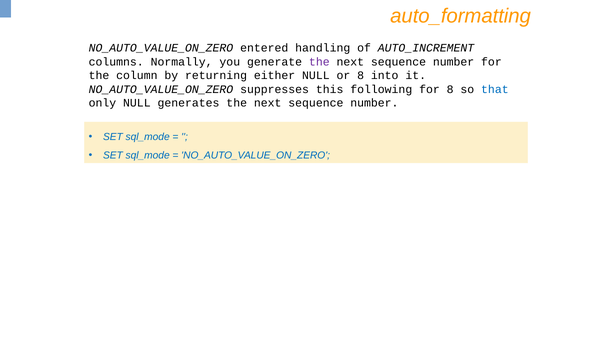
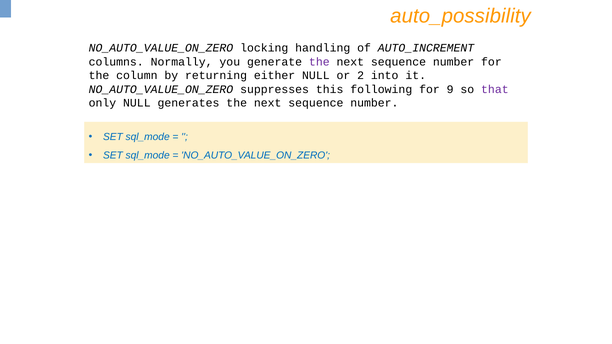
auto_formatting: auto_formatting -> auto_possibility (461, 16)
entered: entered -> locking (264, 48)
or 8: 8 -> 2 (361, 76)
for 8: 8 -> 9 (450, 89)
that colour: blue -> purple (495, 89)
